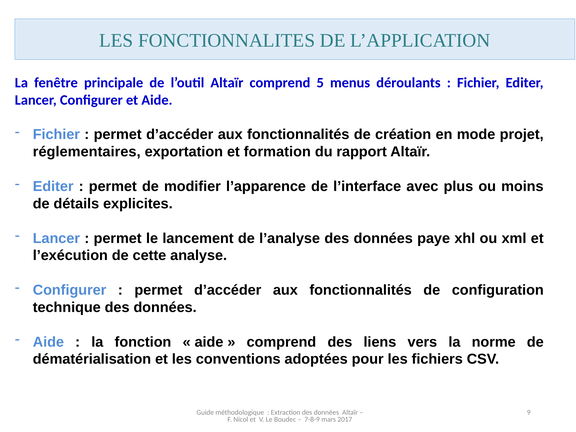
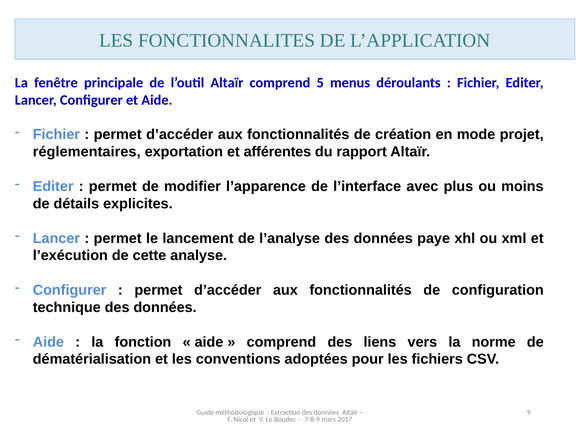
formation: formation -> afférentes (277, 152)
